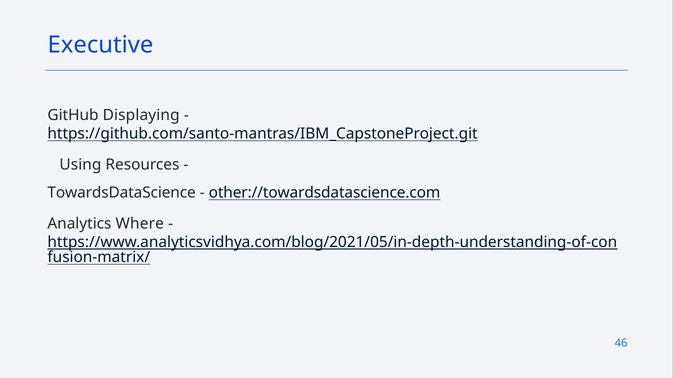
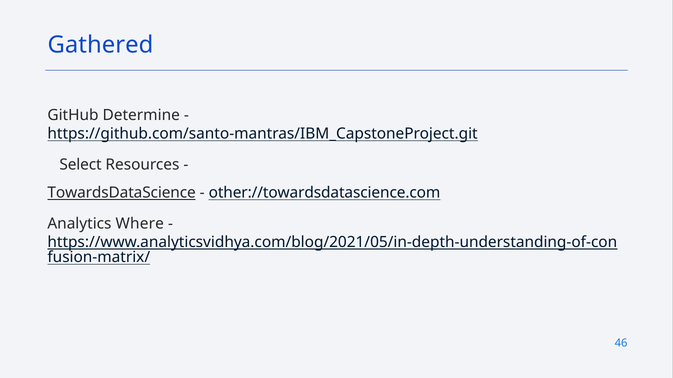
Executive: Executive -> Gathered (100, 45)
Displaying: Displaying -> Determine (141, 115)
Using: Using -> Select (81, 165)
TowardsDataScience underline: none -> present (122, 193)
